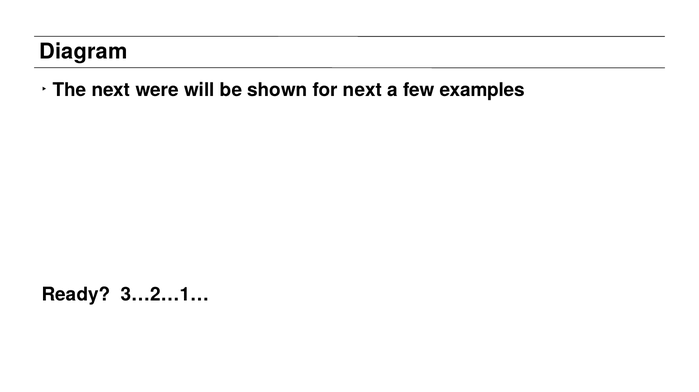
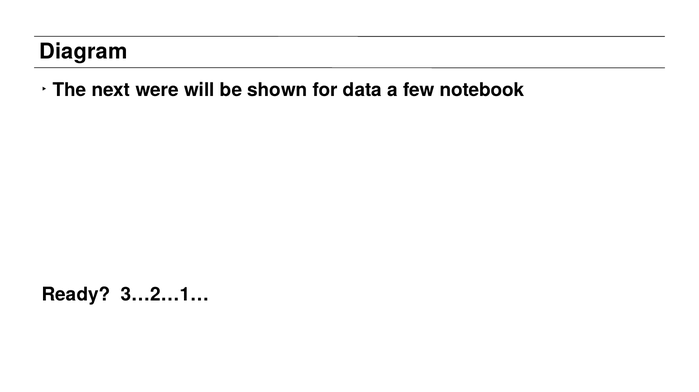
for next: next -> data (362, 90)
examples: examples -> notebook (482, 90)
